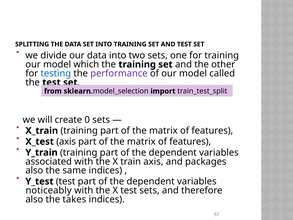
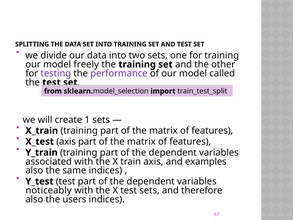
which: which -> freely (86, 64)
testing colour: blue -> purple (56, 73)
0: 0 -> 1 (87, 120)
packages: packages -> examples (206, 161)
takes: takes -> users (74, 199)
